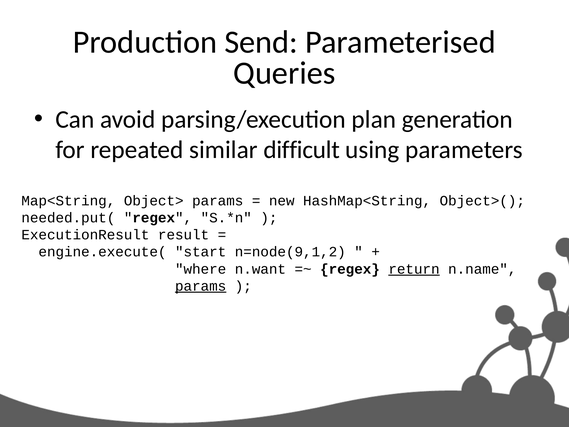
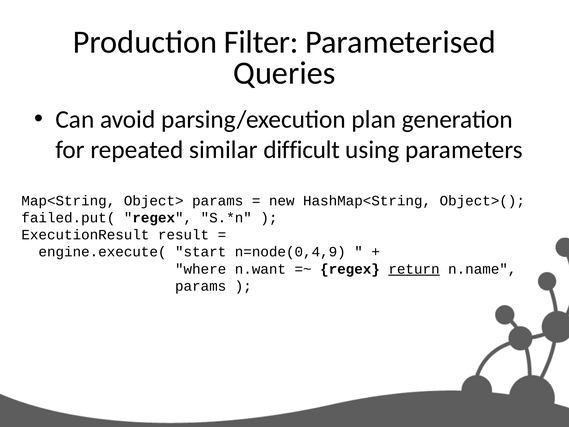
Send: Send -> Filter (261, 42)
needed.put(: needed.put( -> failed.put( (68, 218)
n=node(9,1,2: n=node(9,1,2 -> n=node(0,4,9 (290, 252)
params underline: present -> none (201, 286)
